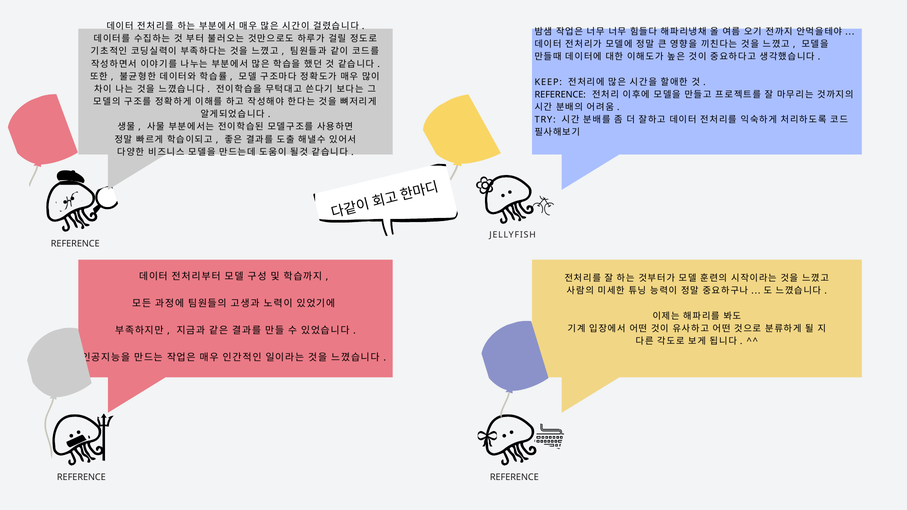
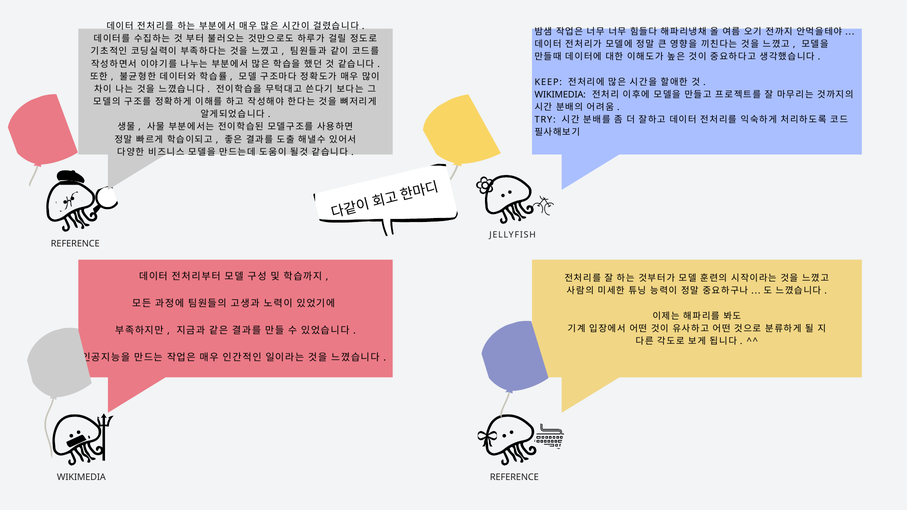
REFERENCE: REFERENCE -> WIKIMEDIA (560, 95)
REFERENCE: REFERENCE -> WIKIMEDIA (81, 478)
